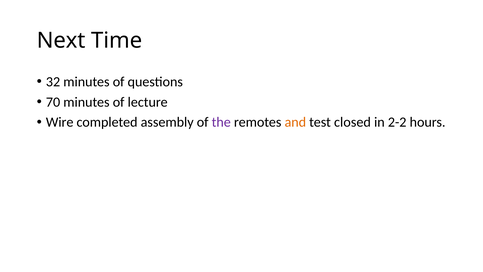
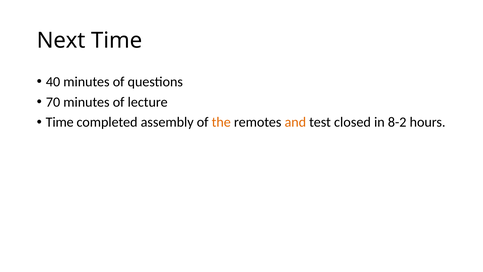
32: 32 -> 40 (53, 82)
Wire: Wire -> Time (60, 122)
the colour: purple -> orange (221, 122)
2-2: 2-2 -> 8-2 (397, 122)
